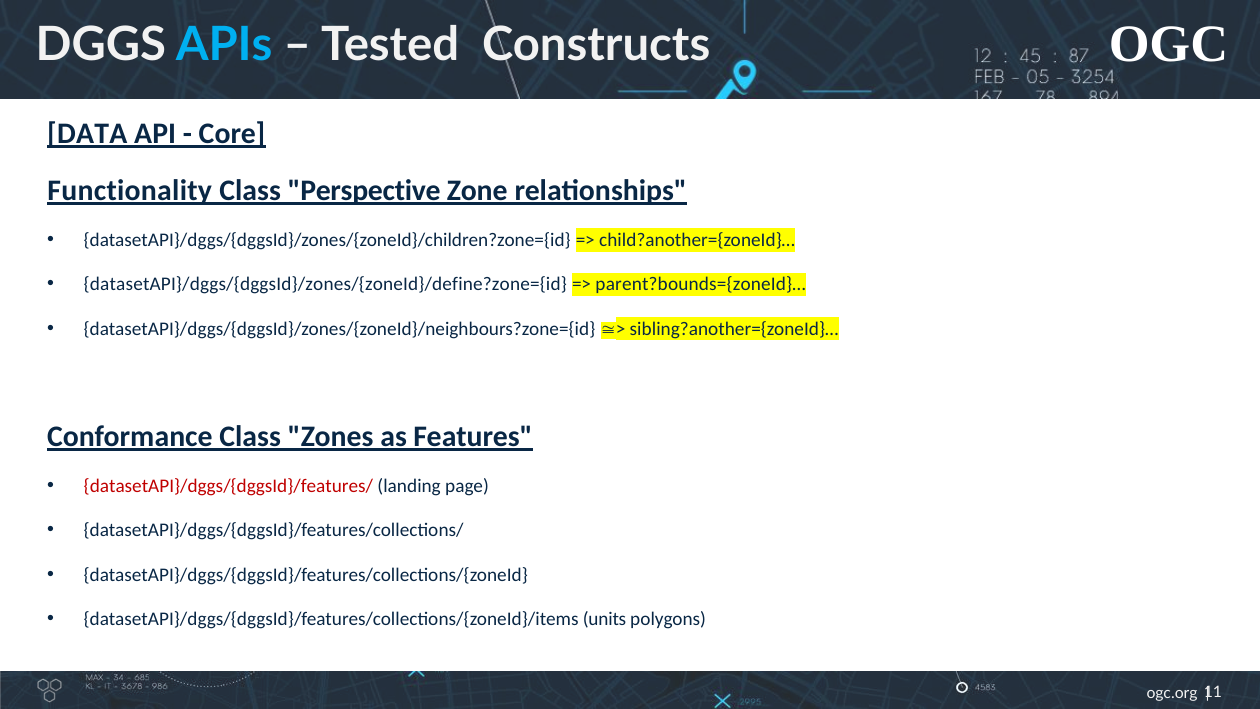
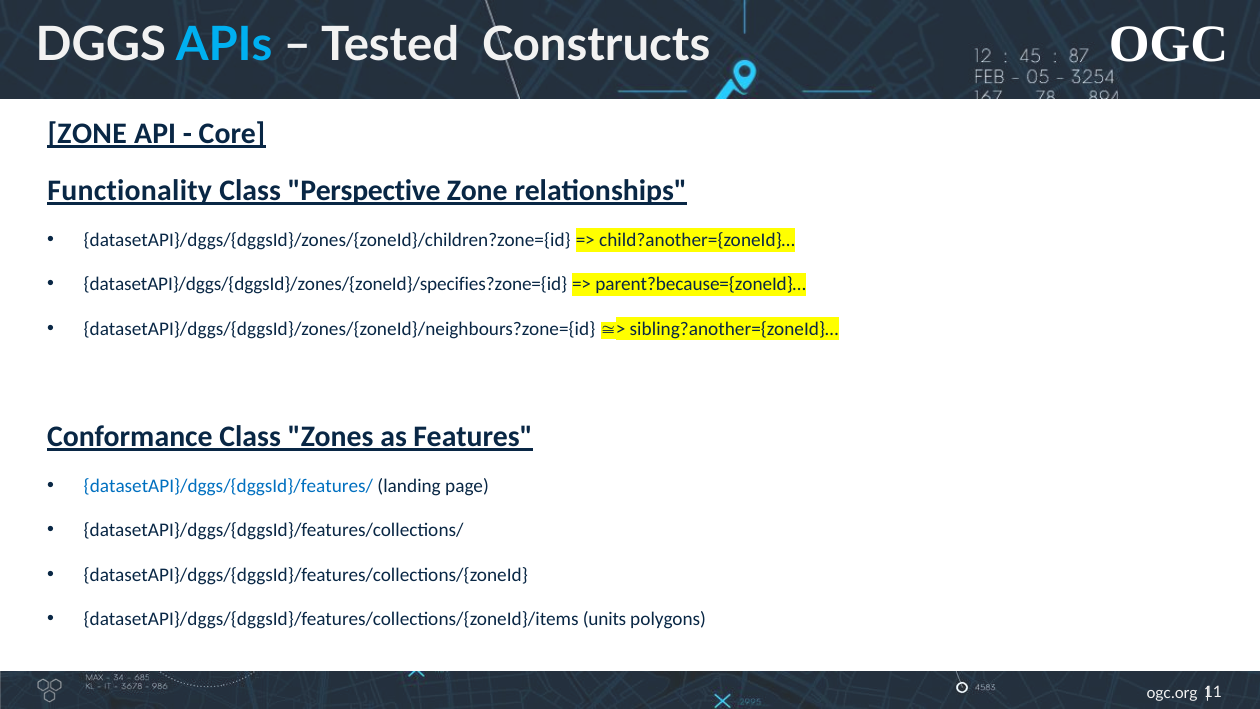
DATA: DATA -> ZONE (87, 134)
datasetAPI}/dggs/{dggsId}/zones/{zoneId}/define?zone={id: datasetAPI}/dggs/{dggsId}/zones/{zoneId}/define?zone={id -> datasetAPI}/dggs/{dggsId}/zones/{zoneId}/specifies?zone={id (325, 284)
parent?bounds={zoneId}…: parent?bounds={zoneId}… -> parent?because={zoneId}… (701, 284)
datasetAPI}/dggs/{dggsId}/features/ colour: red -> blue (228, 486)
